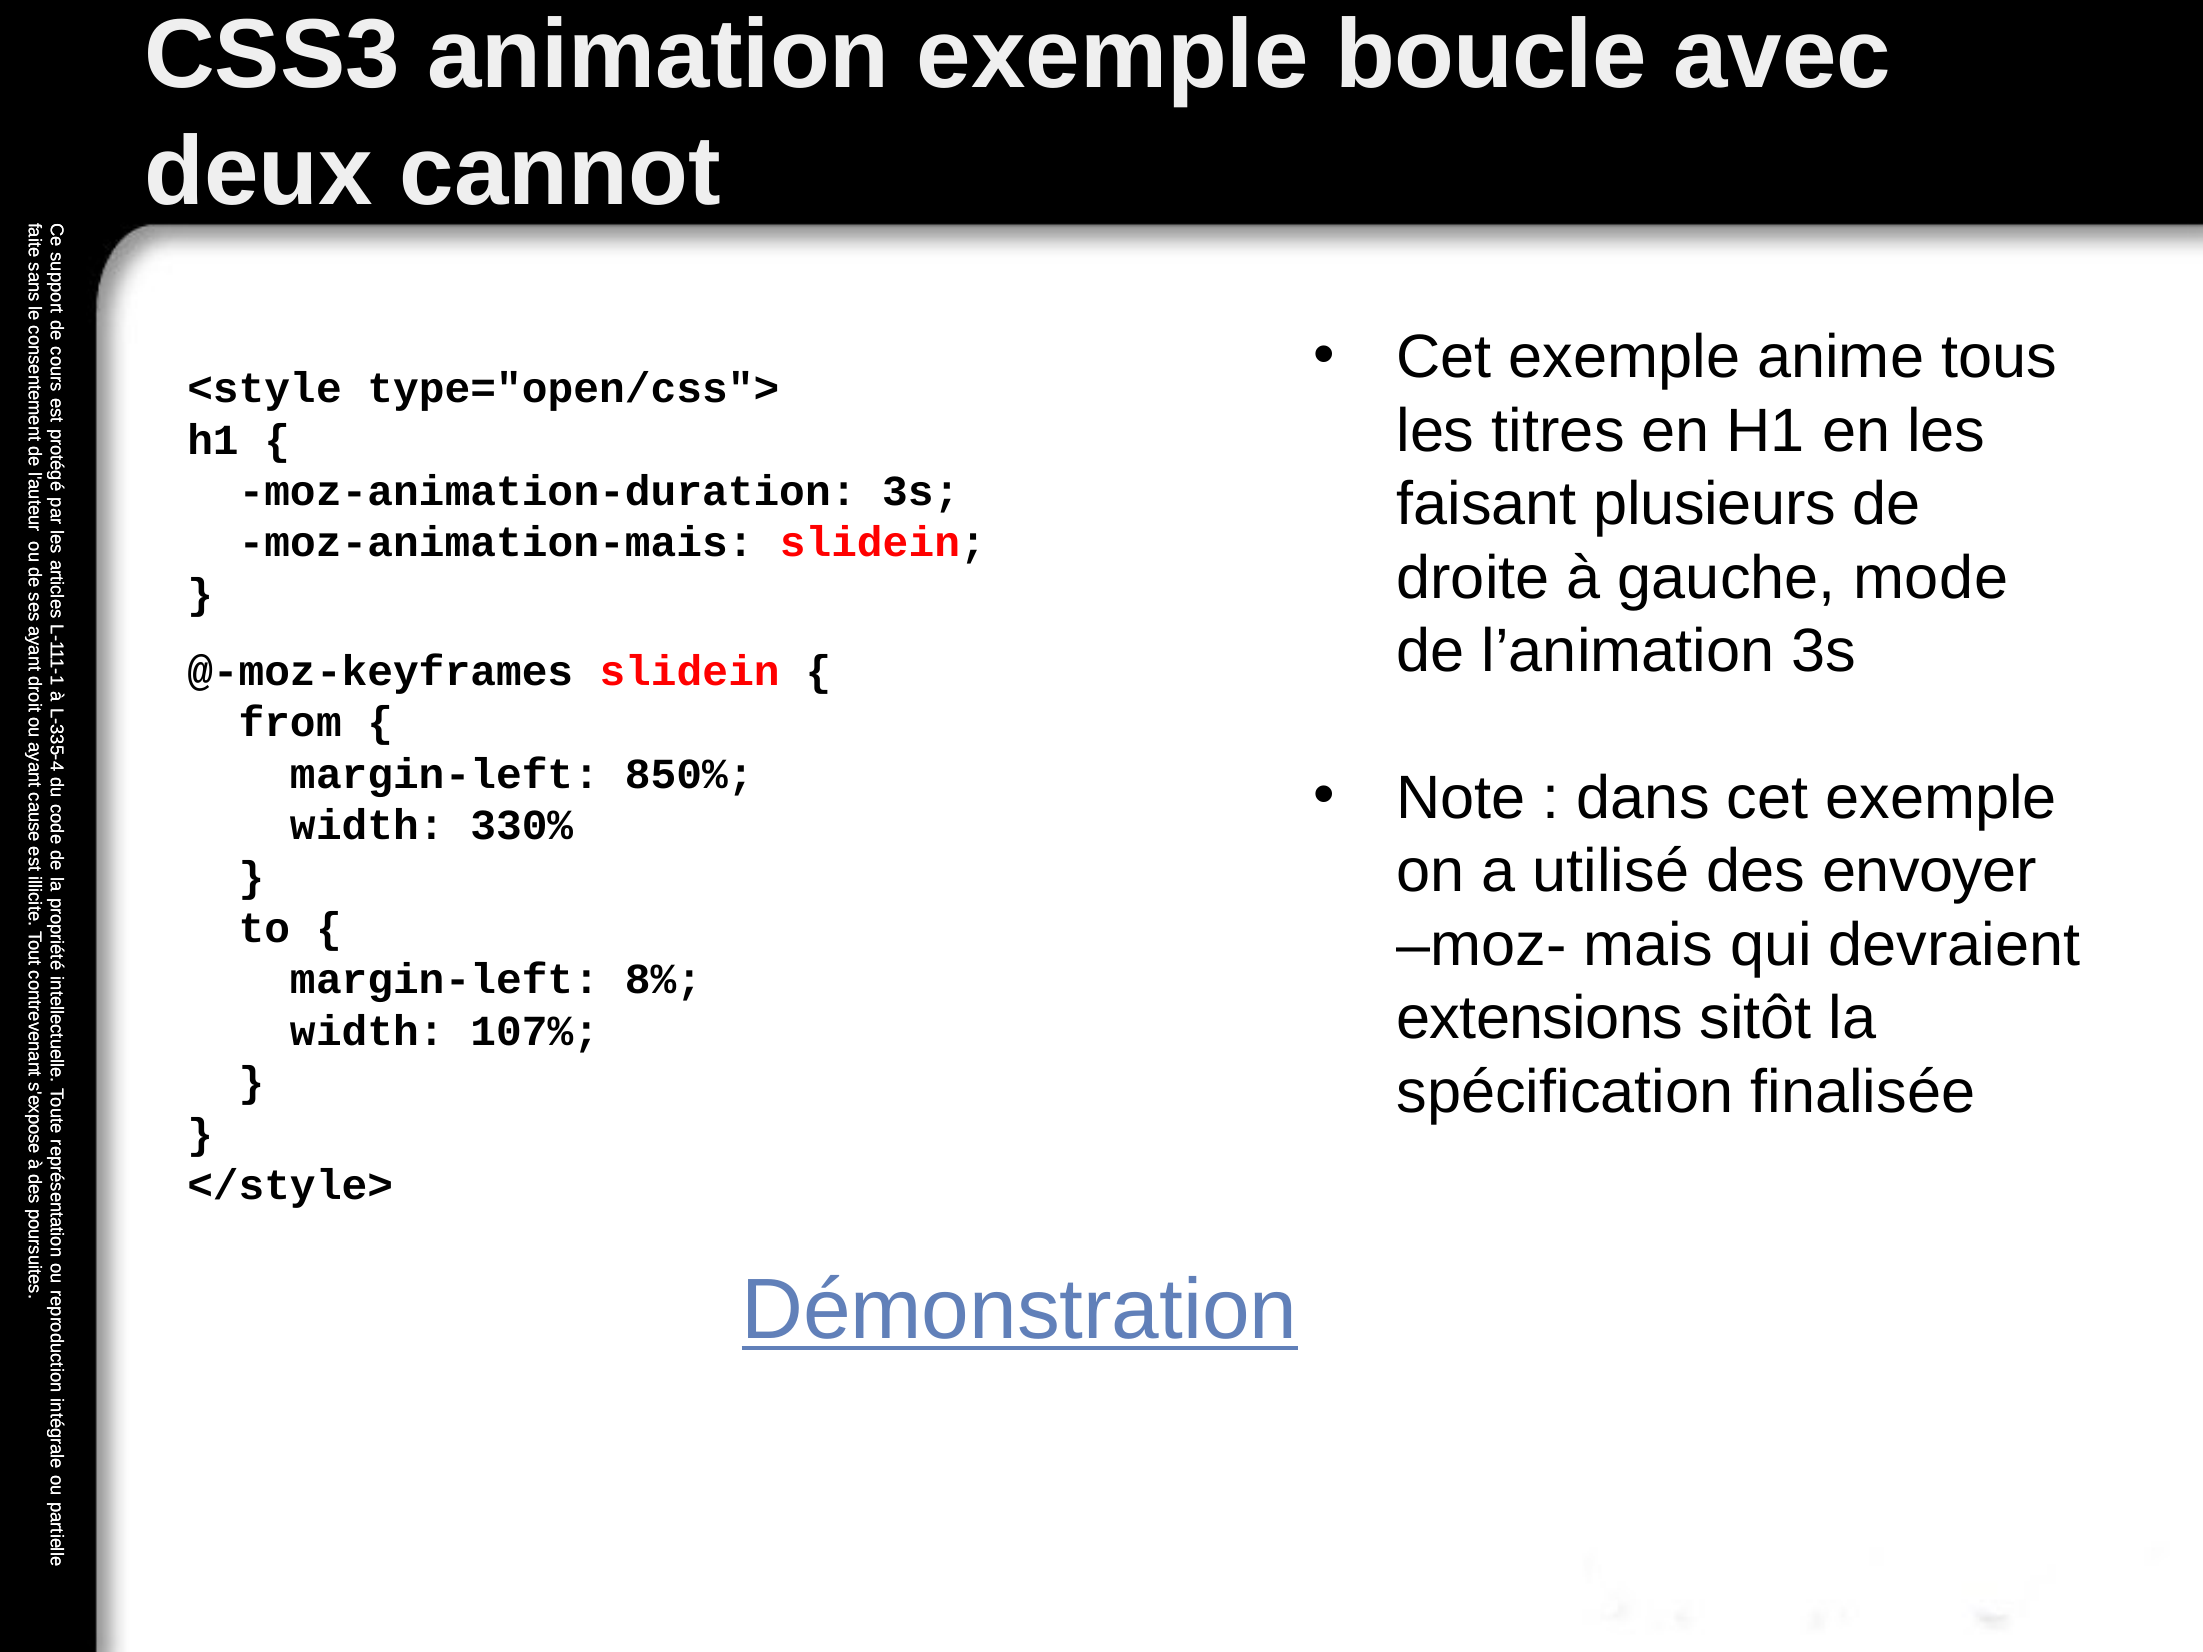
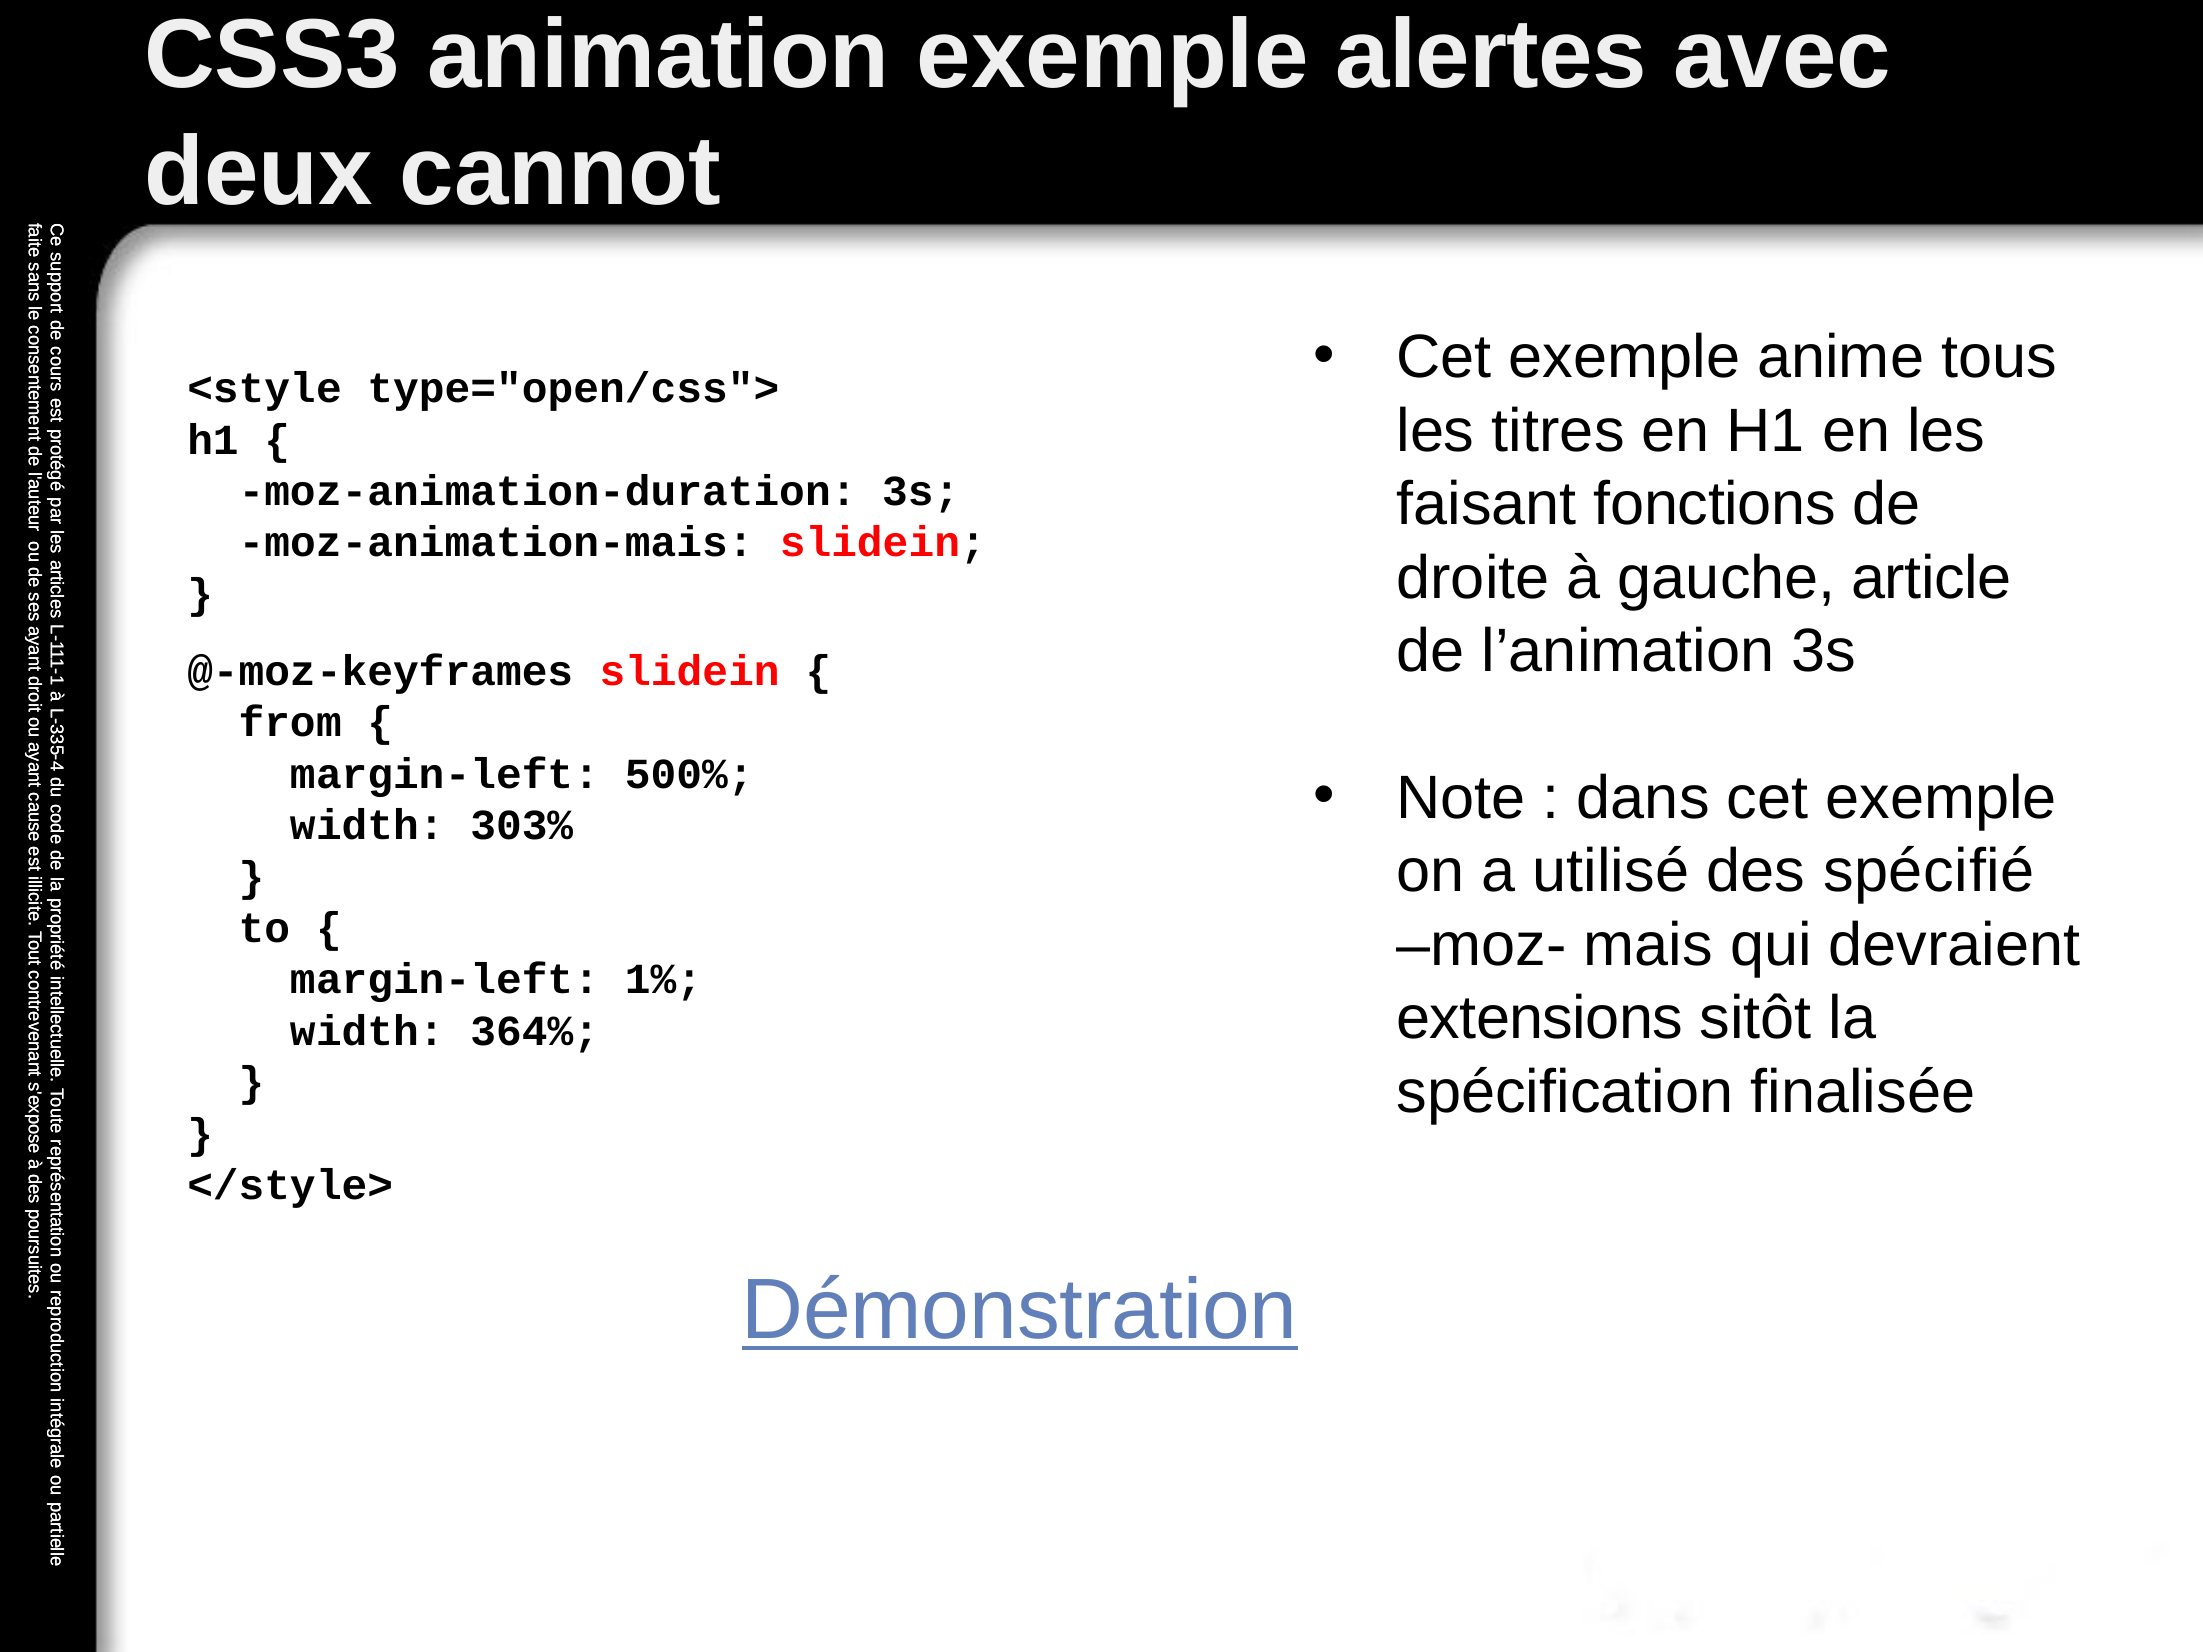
boucle: boucle -> alertes (1491, 55)
plusieurs: plusieurs -> fonctions (1715, 504)
mode: mode -> article (1931, 578)
850%: 850% -> 500% (689, 774)
330%: 330% -> 303% (522, 826)
envoyer: envoyer -> spécifié (1929, 872)
8%: 8% -> 1% (663, 980)
107%: 107% -> 364% (535, 1031)
